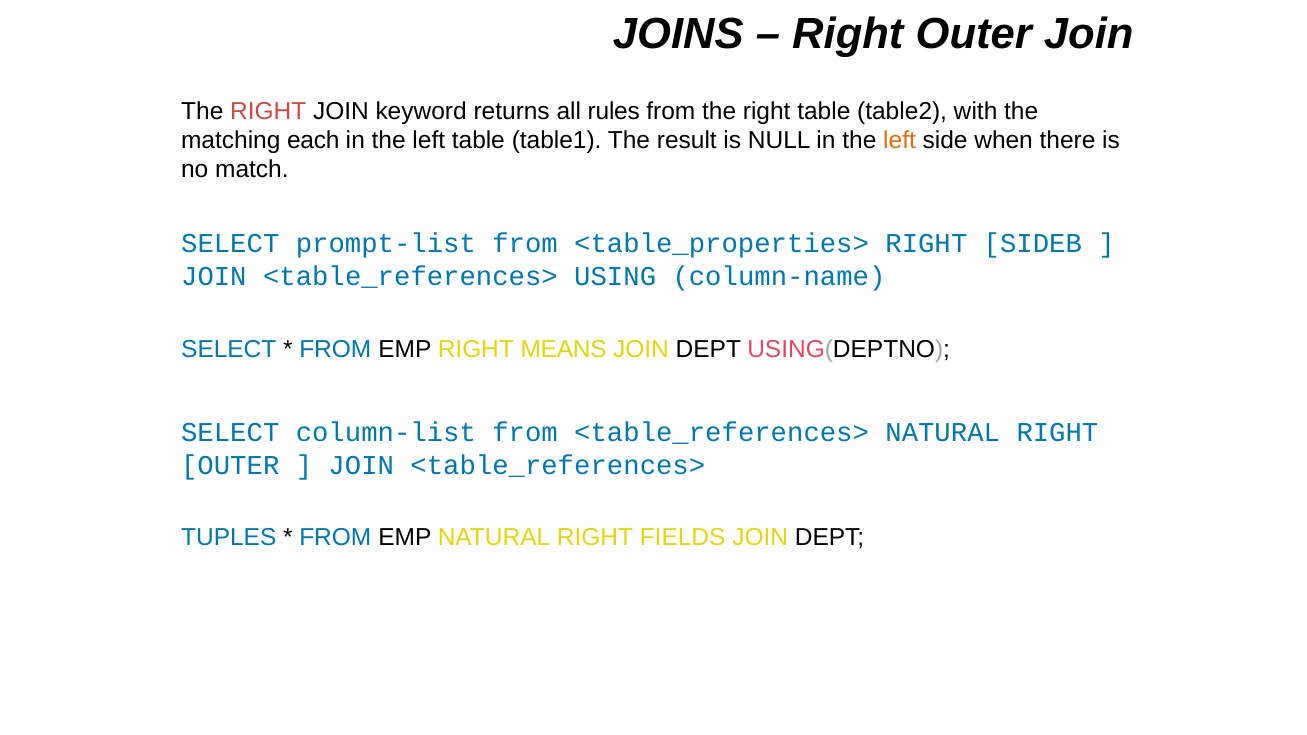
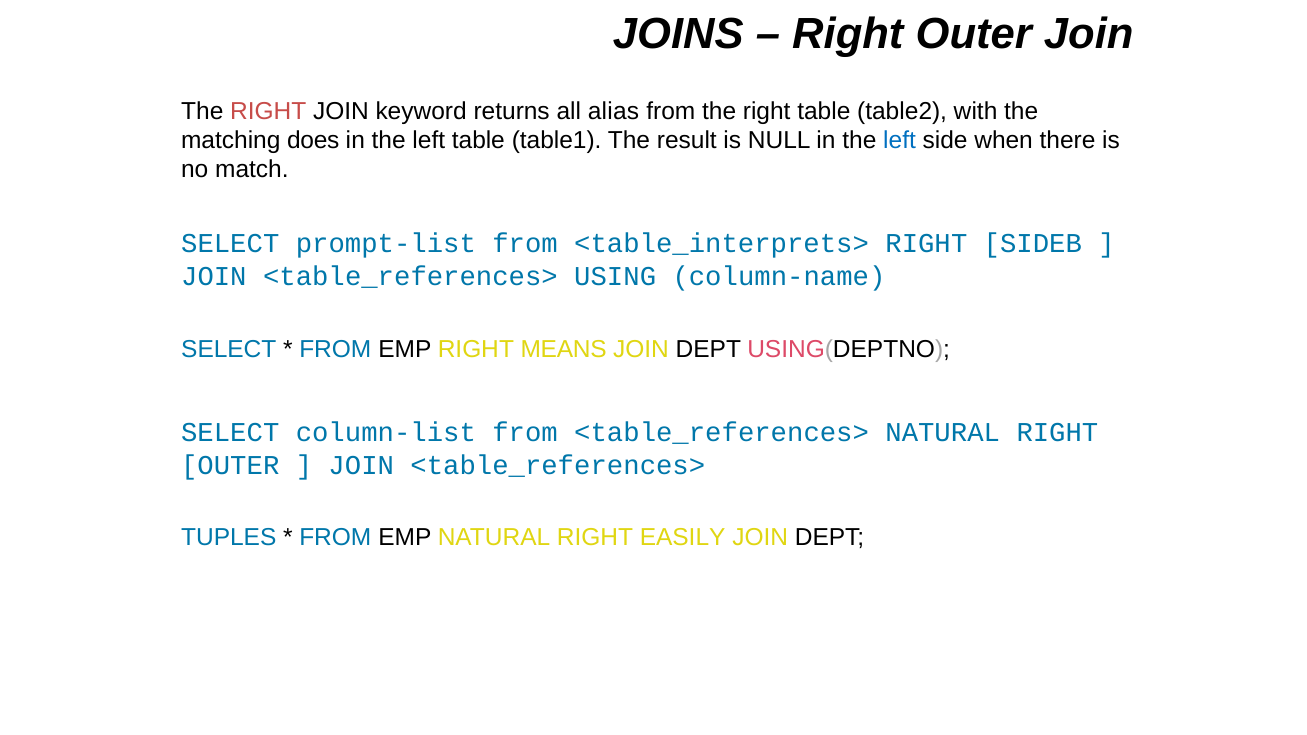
rules: rules -> alias (614, 111)
each: each -> does (313, 140)
left colour: orange -> blue (900, 140)
<table_properties>: <table_properties> -> <table_interprets> (722, 244)
FIELDS: FIELDS -> EASILY (683, 537)
